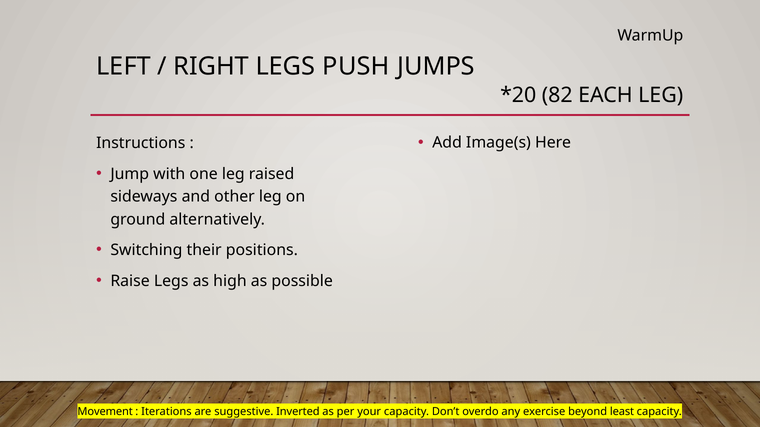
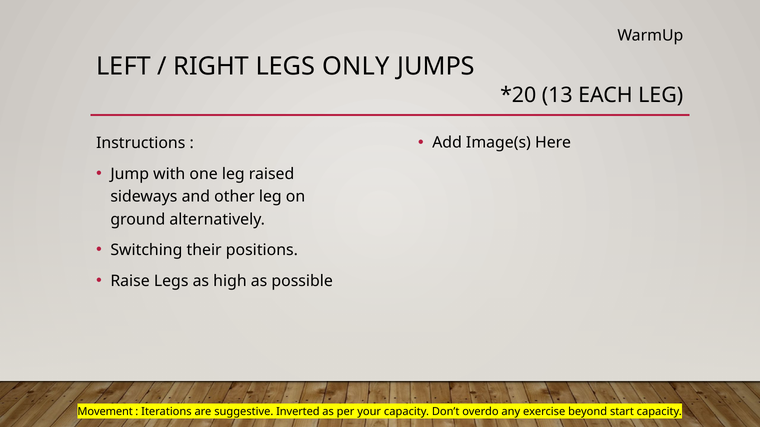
PUSH: PUSH -> ONLY (356, 67)
82: 82 -> 13 (557, 96)
least: least -> start (622, 412)
